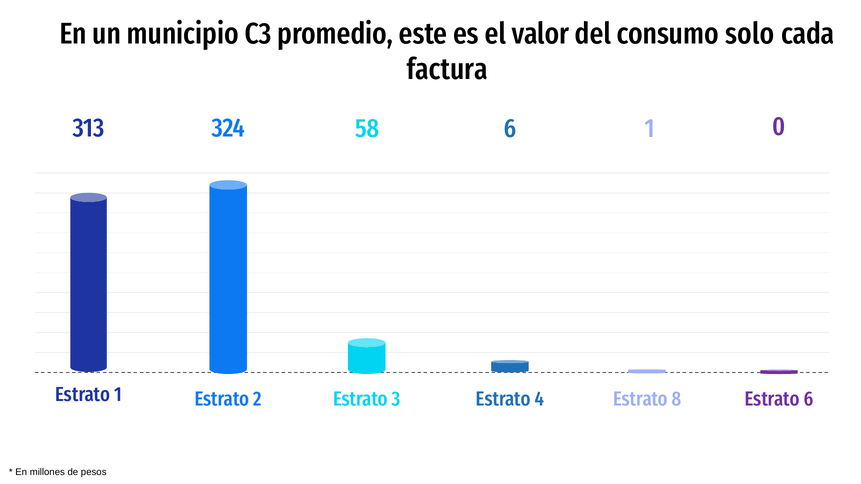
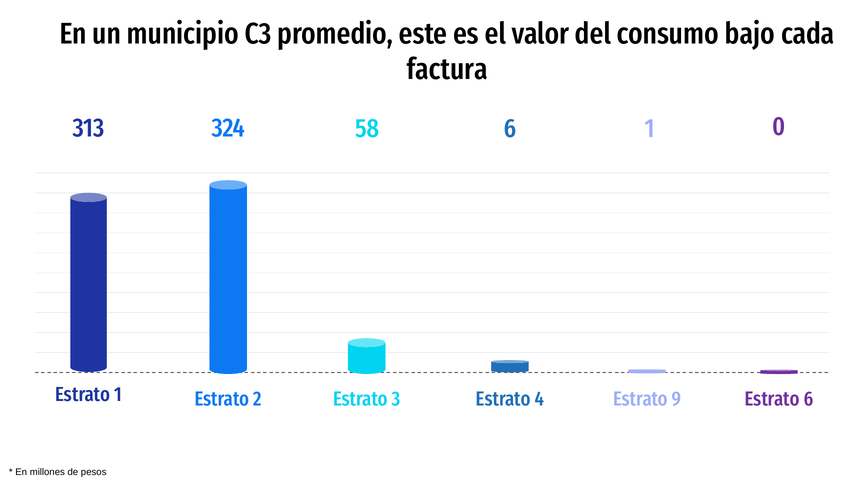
solo: solo -> bajo (750, 34)
8: 8 -> 9 (676, 399)
